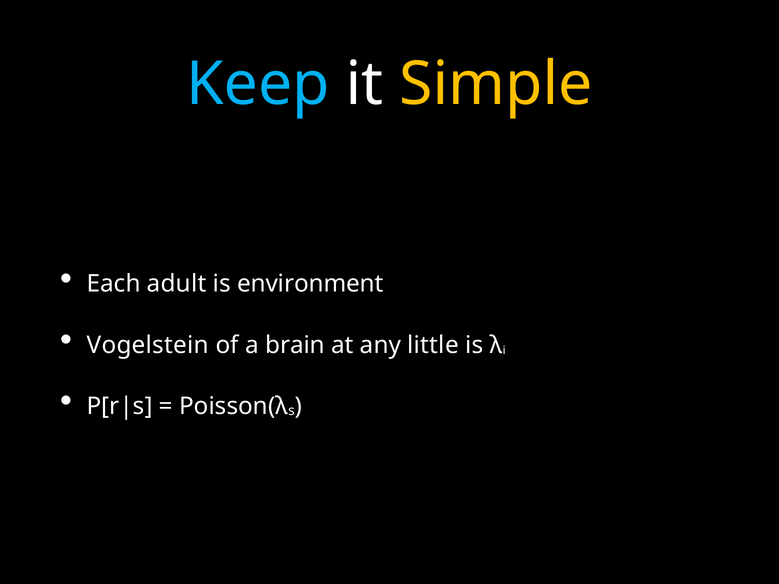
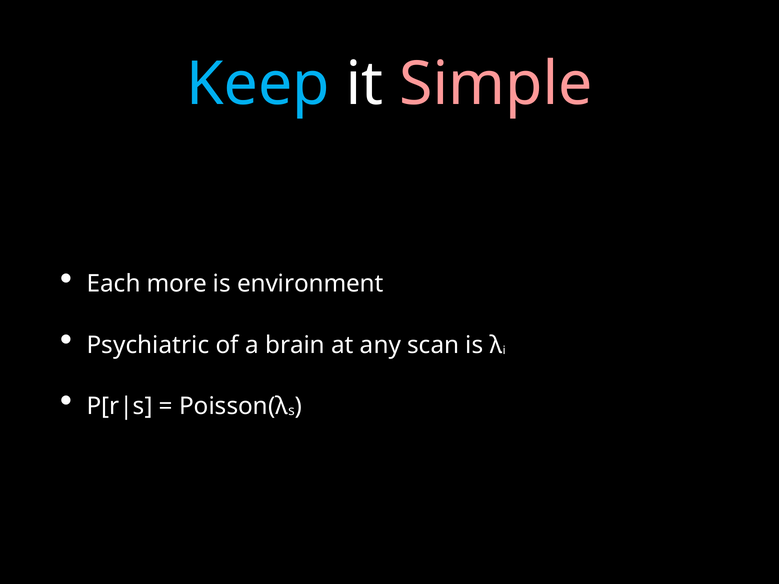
Simple colour: yellow -> pink (496, 84)
adult: adult -> more (177, 284)
Vogelstein: Vogelstein -> Psychiatric (148, 345)
little: little -> scan (433, 345)
